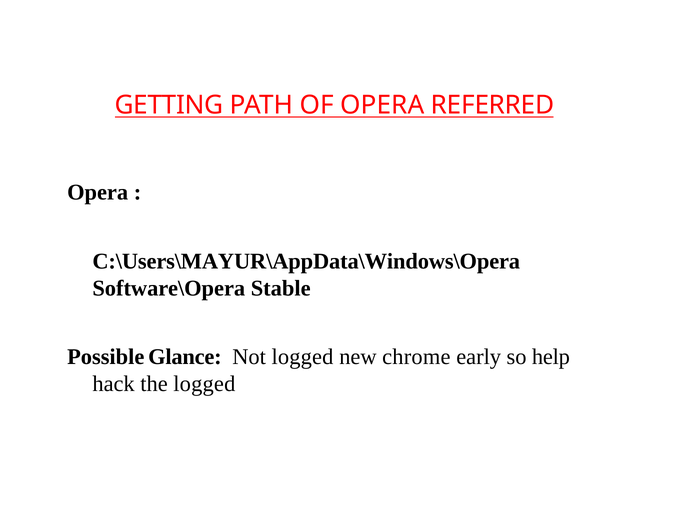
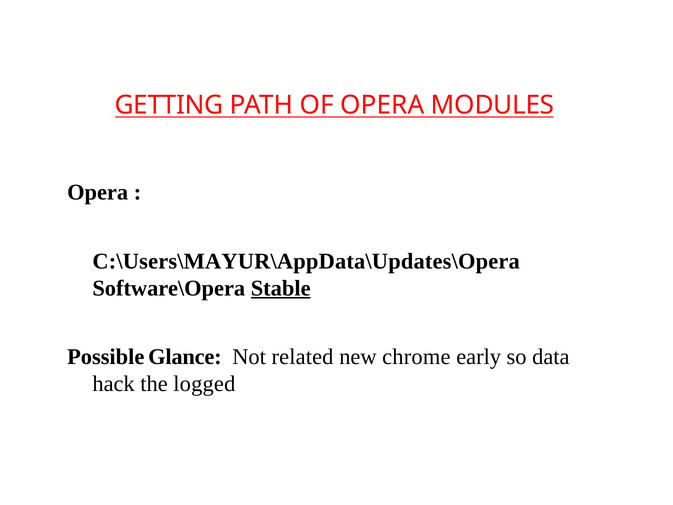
REFERRED: REFERRED -> MODULES (493, 105)
C:\Users\MAYUR\AppData\Windows\Opera: C:\Users\MAYUR\AppData\Windows\Opera -> C:\Users\MAYUR\AppData\Updates\Opera (306, 261)
Stable underline: none -> present (281, 288)
Not logged: logged -> related (302, 357)
help: help -> data (551, 357)
